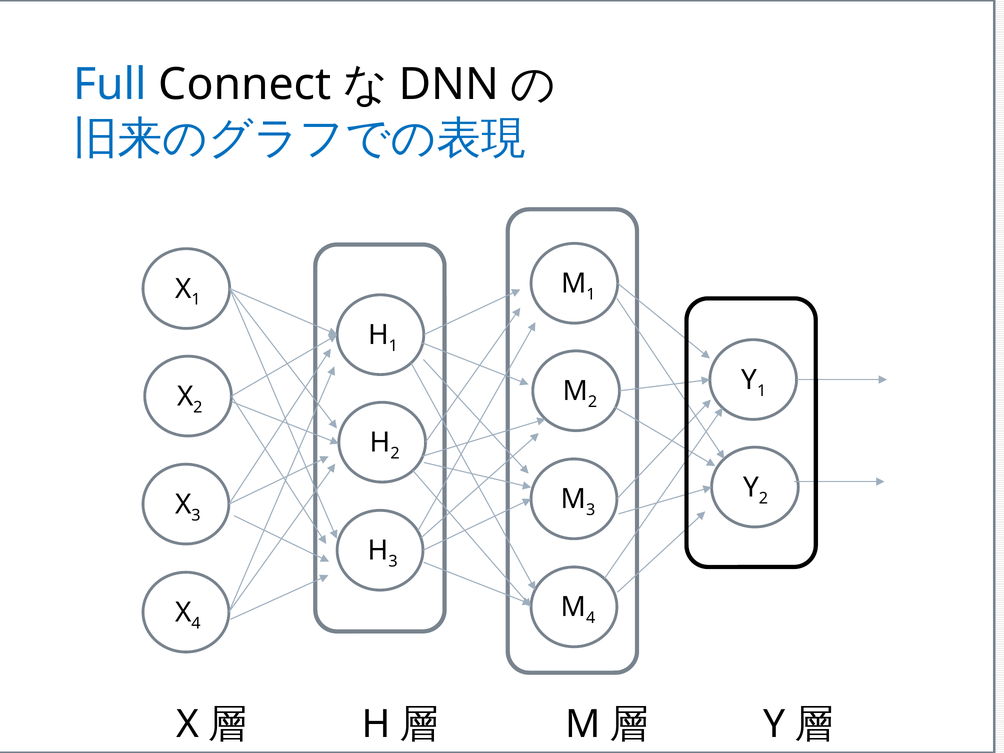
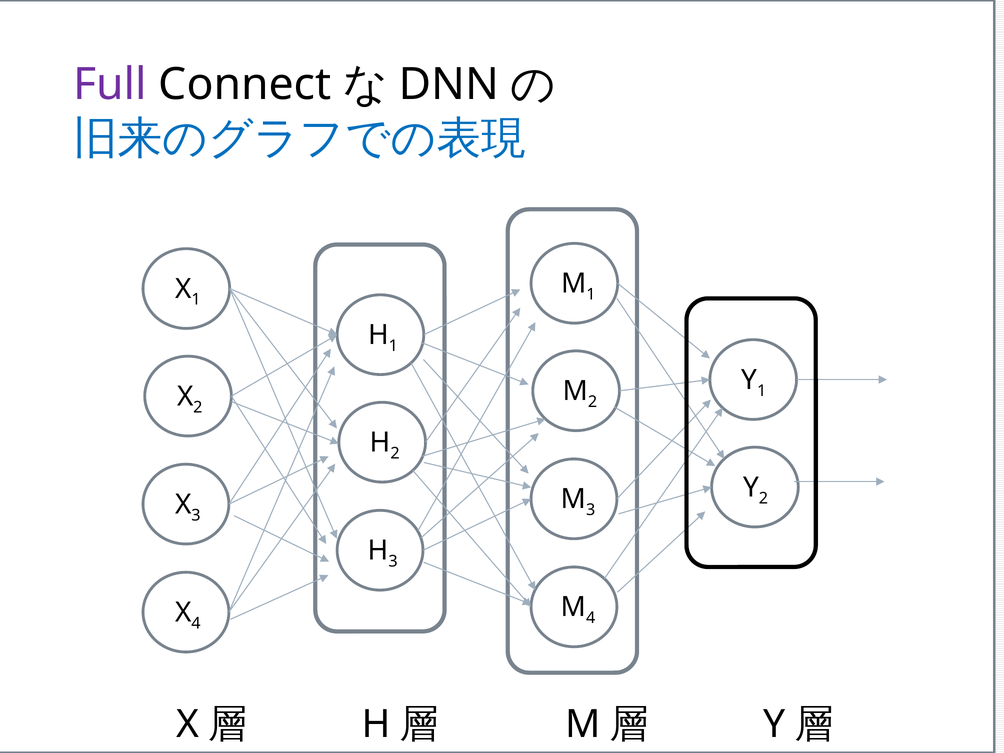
Full colour: blue -> purple (110, 85)
